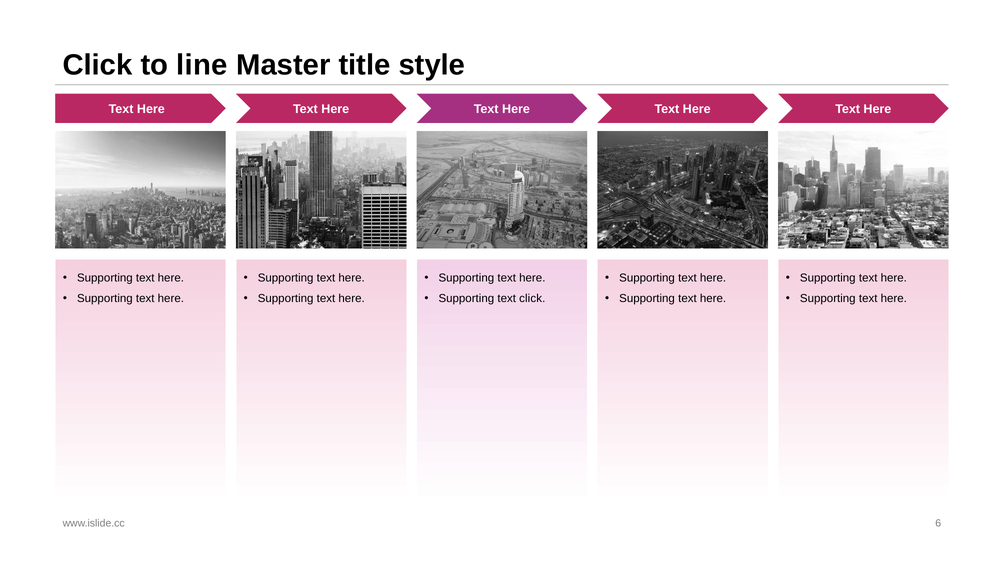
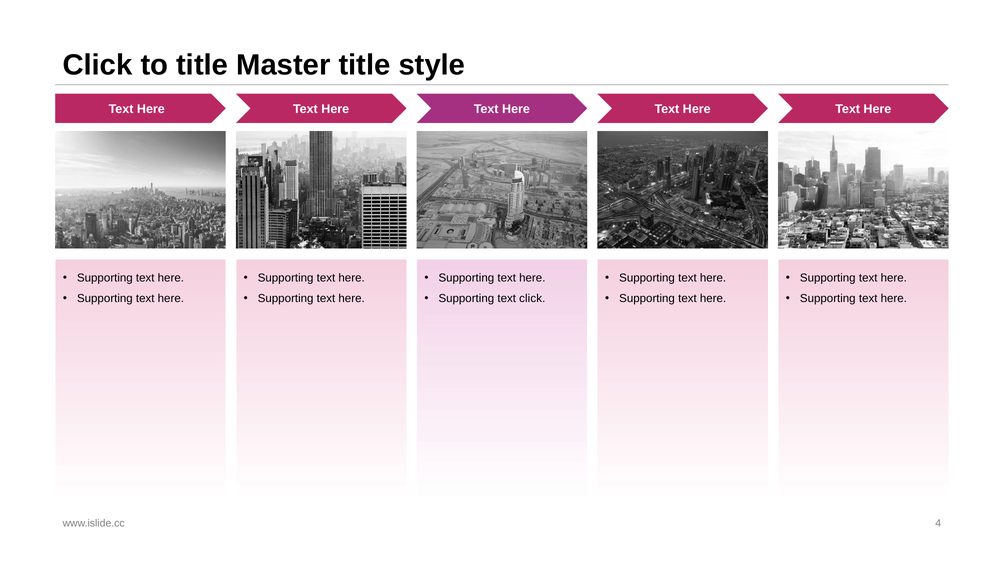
to line: line -> title (202, 65)
6: 6 -> 4 (938, 523)
